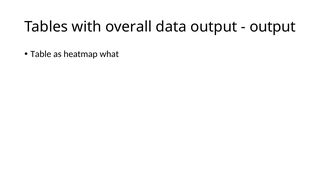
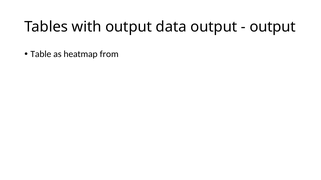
with overall: overall -> output (129, 27)
what: what -> from (109, 54)
